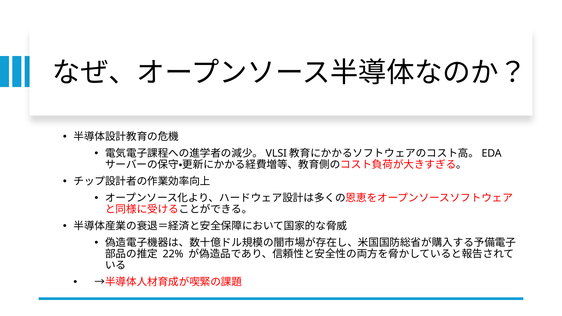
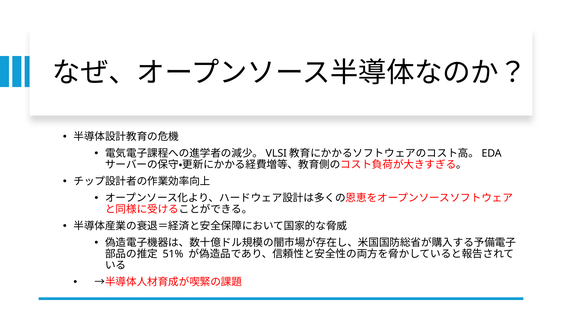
22%: 22% -> 51% (173, 254)
